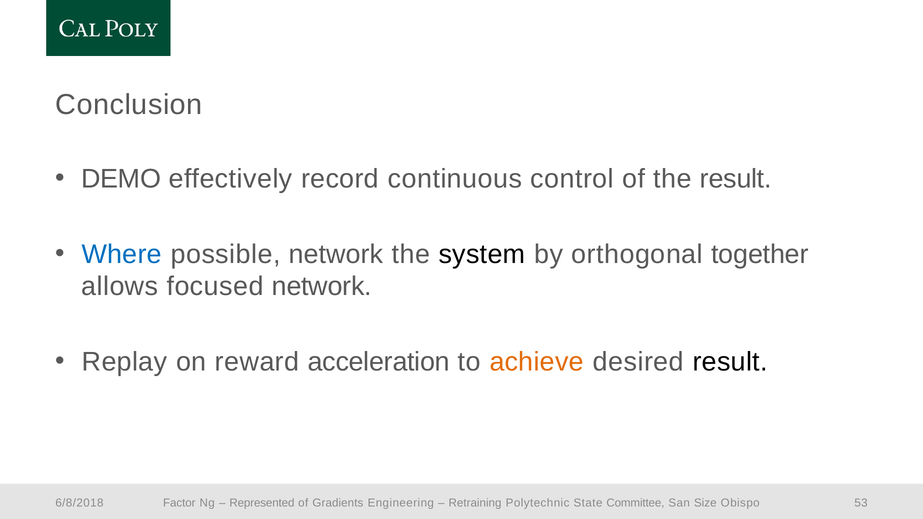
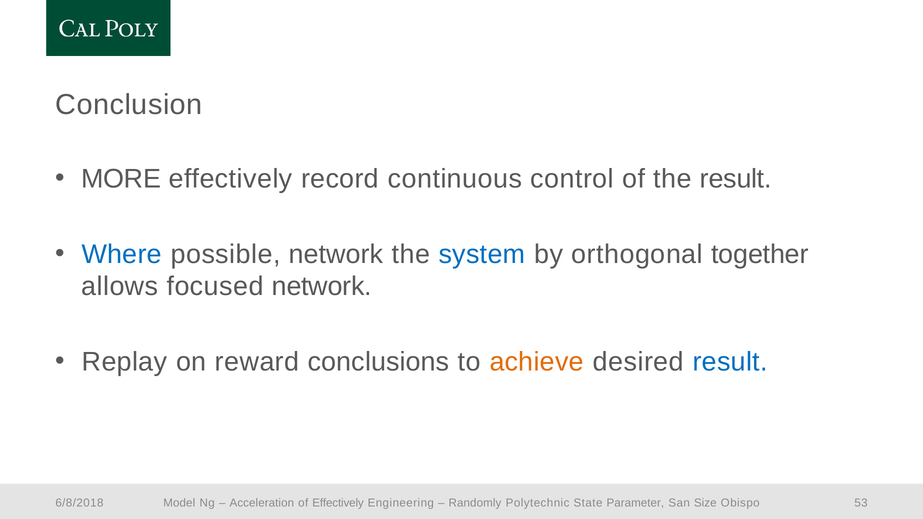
DEMO: DEMO -> MORE (121, 179)
system colour: black -> blue (482, 254)
acceleration: acceleration -> conclusions (379, 362)
result colour: black -> blue (730, 362)
Factor: Factor -> Model (179, 503)
Represented: Represented -> Acceleration (262, 503)
of Gradients: Gradients -> Effectively (338, 503)
Retraining: Retraining -> Randomly (475, 503)
Committee: Committee -> Parameter (635, 503)
